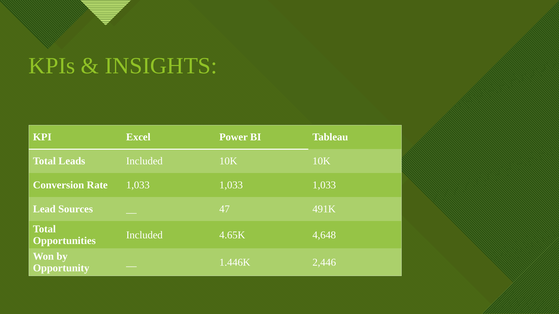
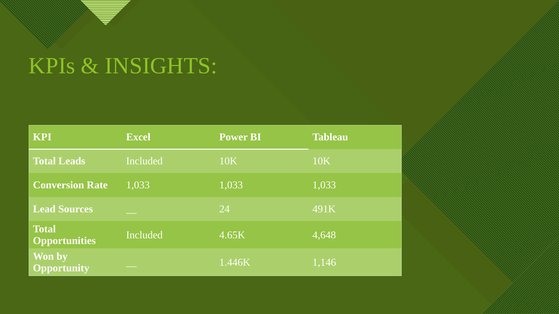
47: 47 -> 24 (225, 209)
2,446: 2,446 -> 1,146 (324, 263)
